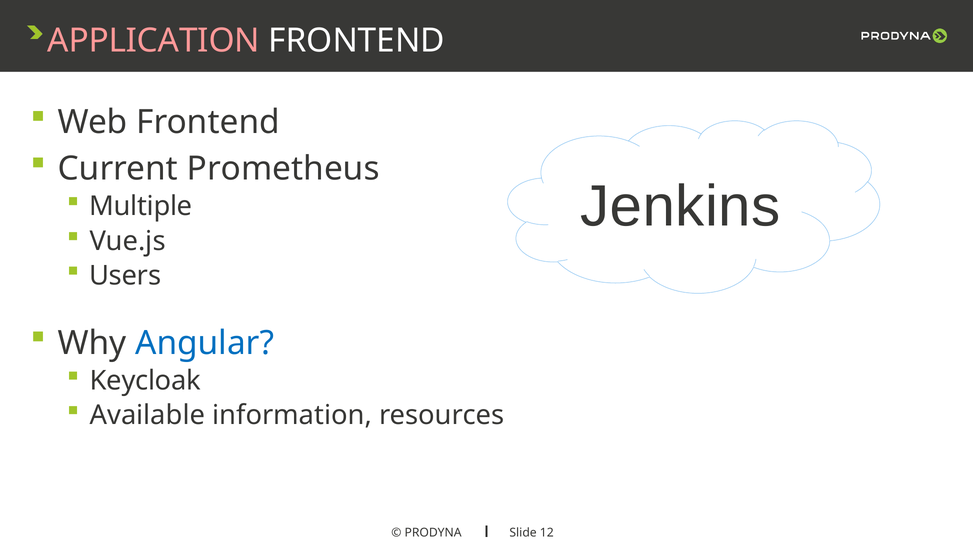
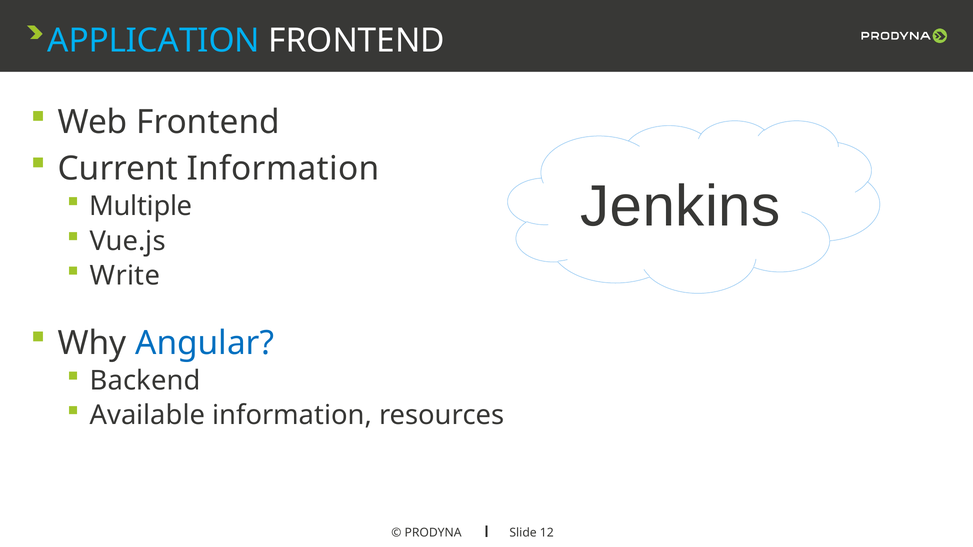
APPLICATION colour: pink -> light blue (154, 41)
Current Prometheus: Prometheus -> Information (283, 169)
Users: Users -> Write (125, 276)
Keycloak: Keycloak -> Backend (145, 381)
